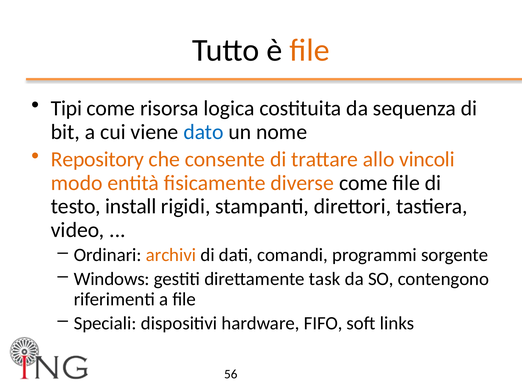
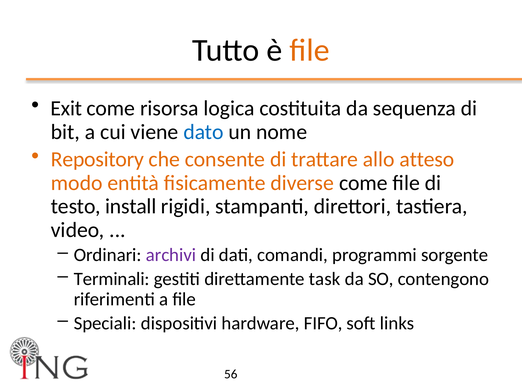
Tipi: Tipi -> Exit (66, 109)
vincoli: vincoli -> atteso (427, 160)
archivi colour: orange -> purple (171, 255)
Windows: Windows -> Terminali (112, 279)
